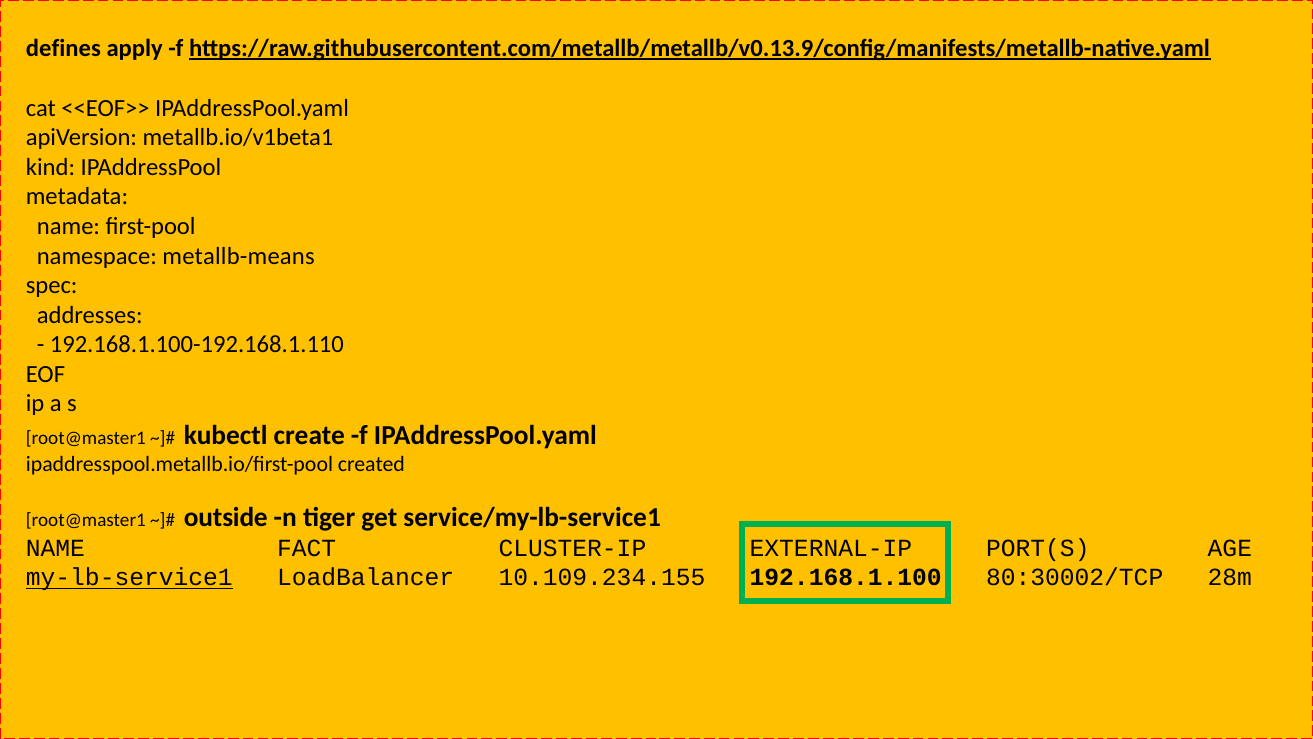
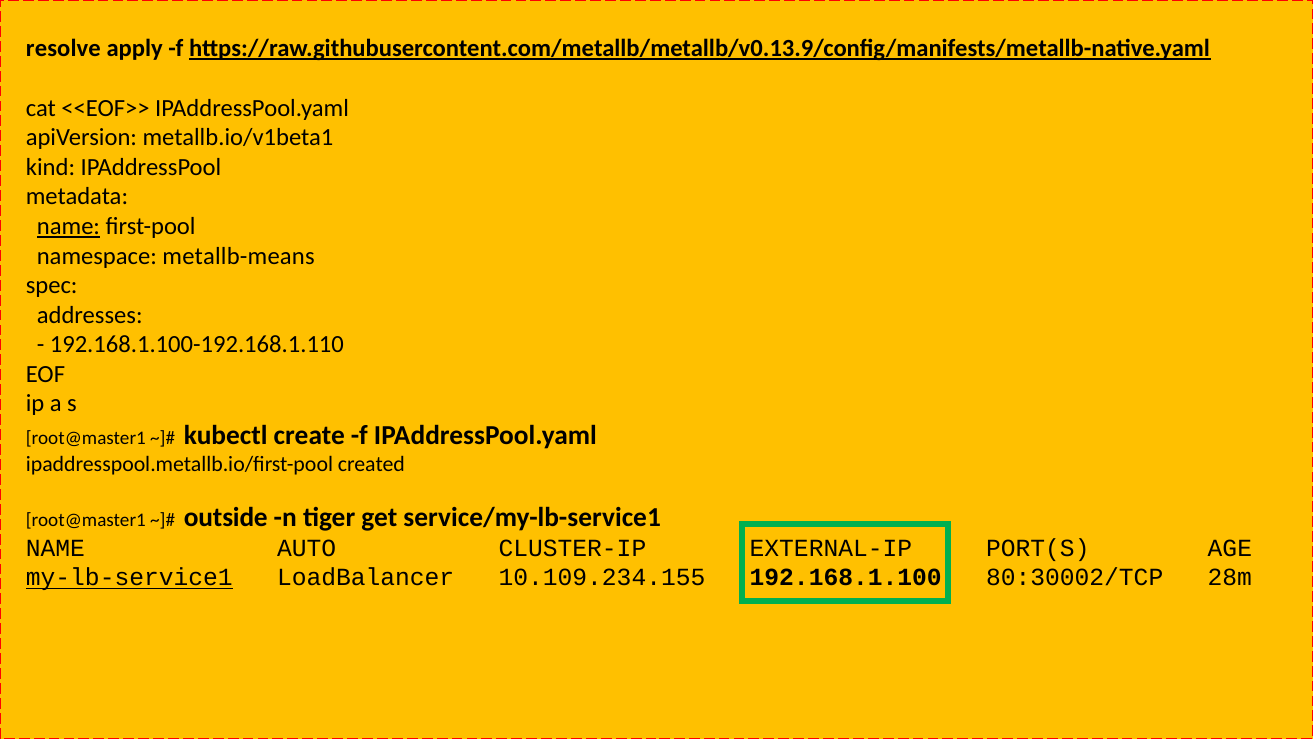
defines: defines -> resolve (63, 48)
name underline: none -> present (68, 226)
FACT: FACT -> AUTO (307, 548)
